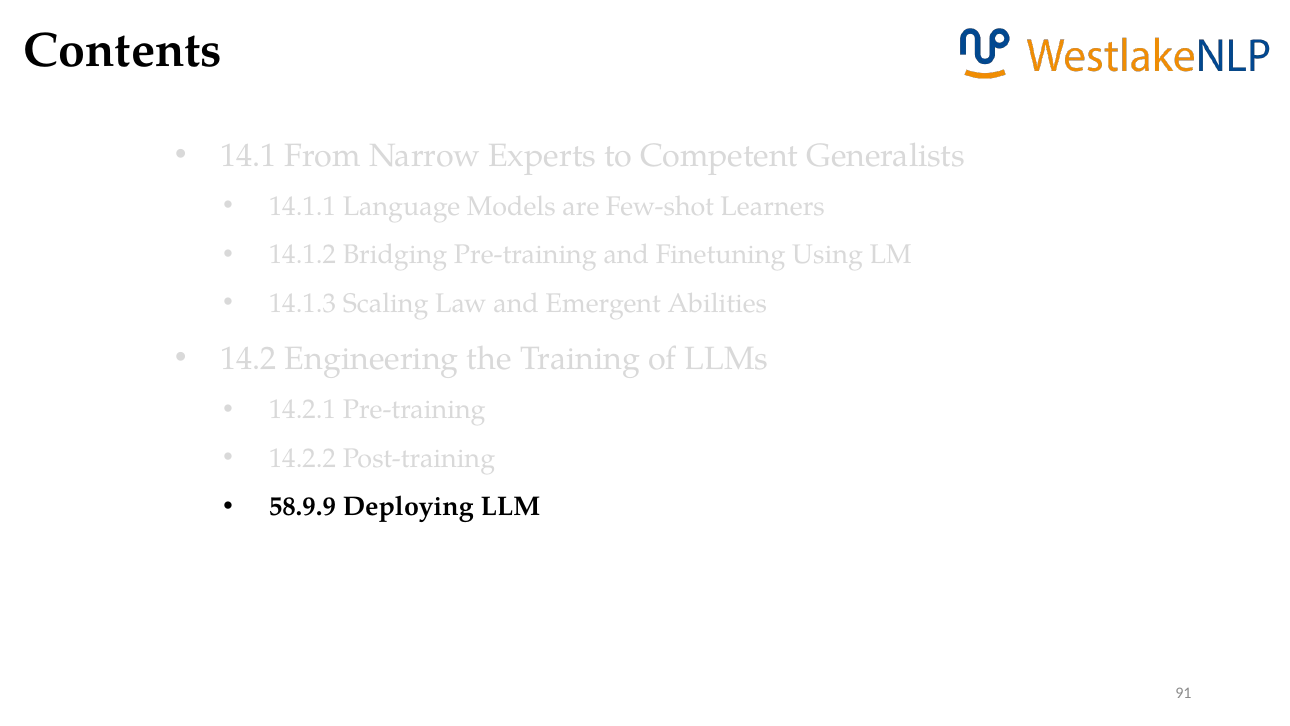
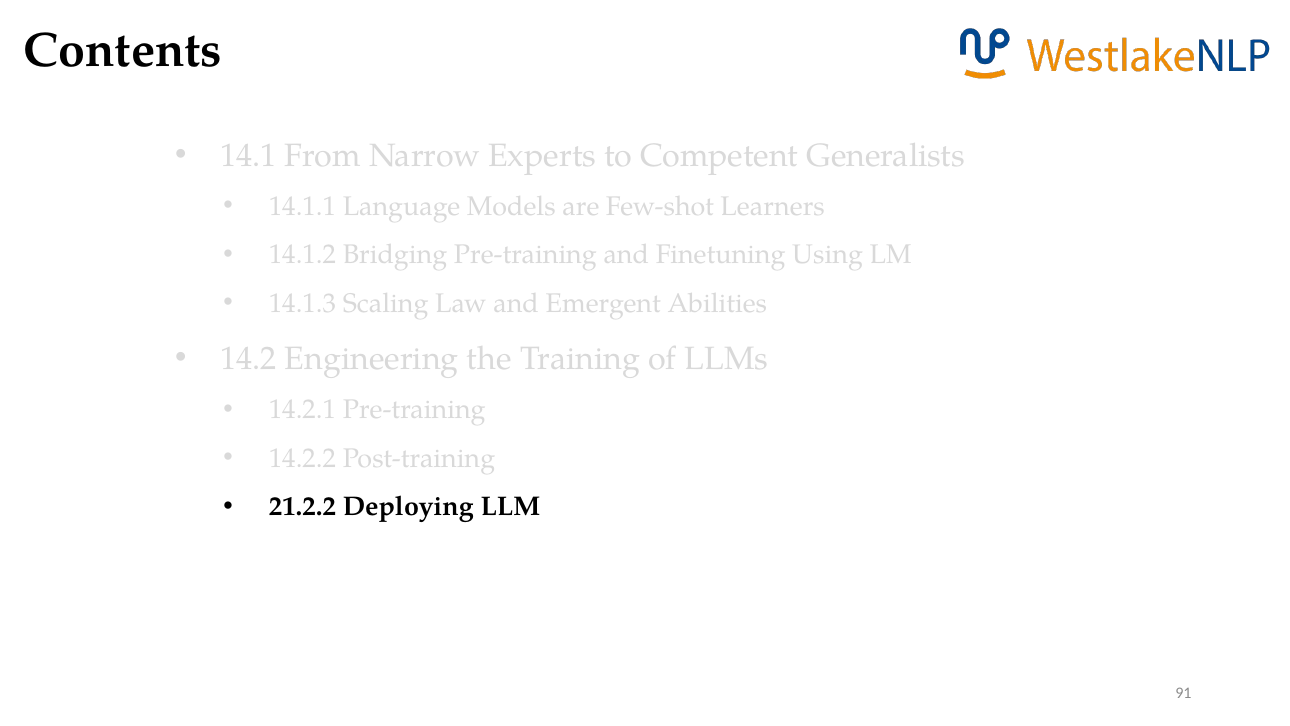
58.9.9: 58.9.9 -> 21.2.2 (302, 506)
